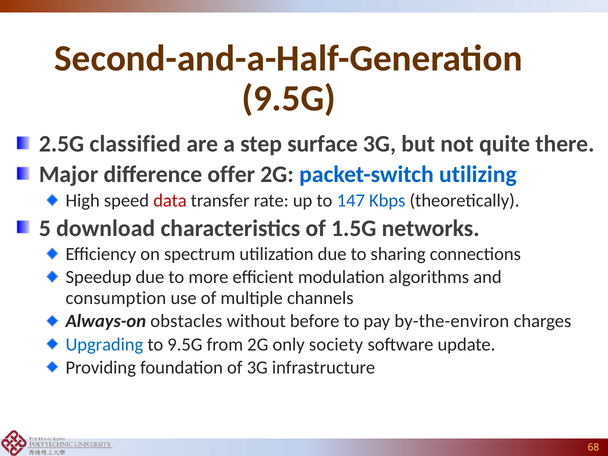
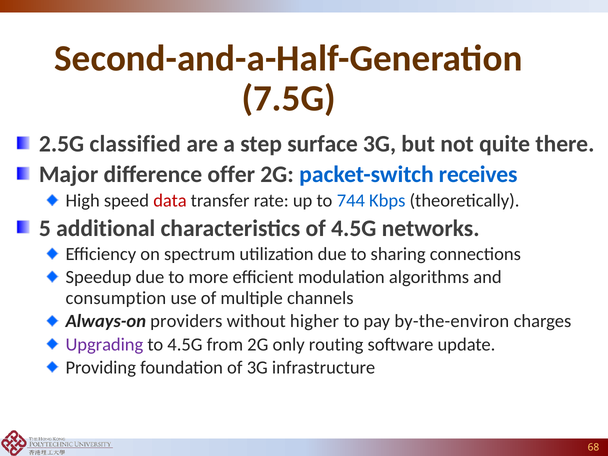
9.5G: 9.5G -> 7.5G (289, 98)
utilizing: utilizing -> receives (478, 175)
147: 147 -> 744 (351, 201)
download: download -> additional (106, 228)
of 1.5G: 1.5G -> 4.5G (354, 228)
obstacles: obstacles -> providers (186, 321)
before: before -> higher (315, 321)
Upgrading colour: blue -> purple (104, 344)
to 9.5G: 9.5G -> 4.5G (185, 344)
society: society -> routing (336, 344)
